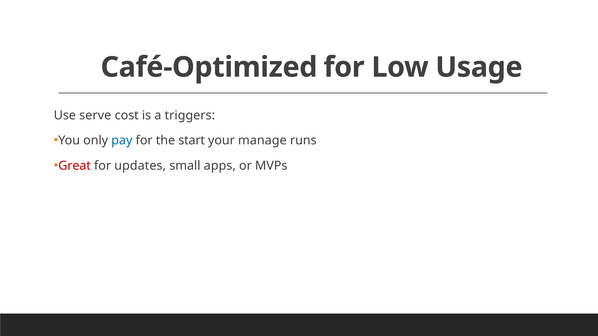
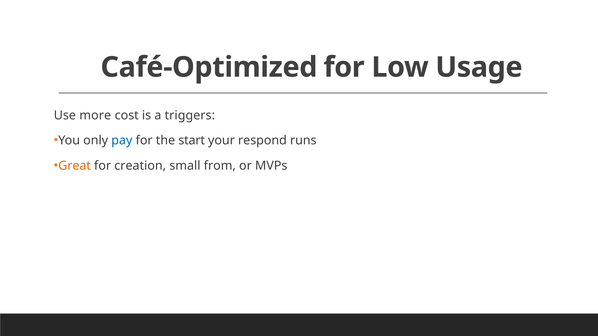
serve: serve -> more (95, 115)
manage: manage -> respond (262, 141)
Great colour: red -> orange (75, 166)
updates: updates -> creation (140, 166)
apps: apps -> from (220, 166)
